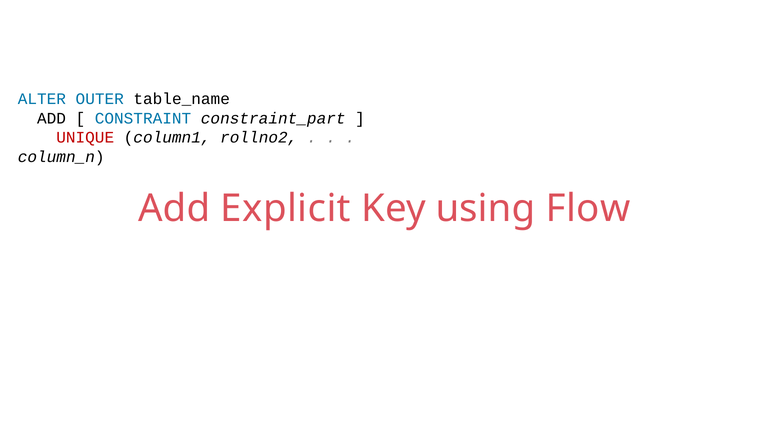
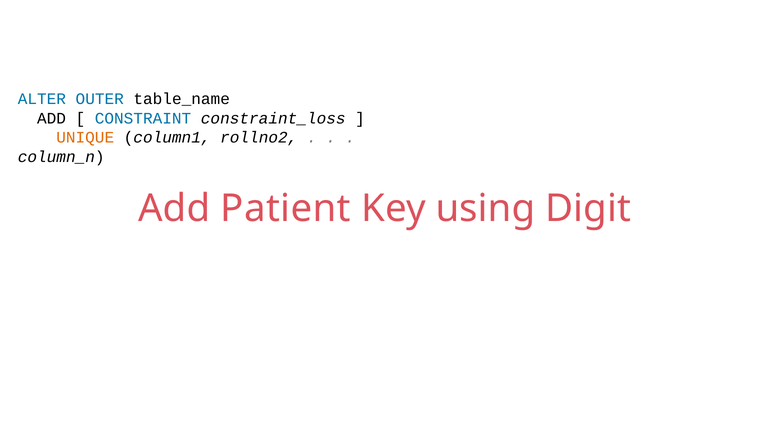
constraint_part: constraint_part -> constraint_loss (273, 118)
UNIQUE colour: red -> orange (85, 138)
Explicit: Explicit -> Patient (286, 209)
Flow: Flow -> Digit (588, 209)
